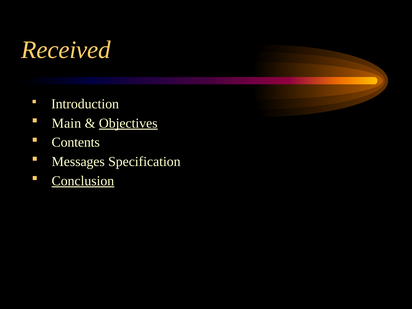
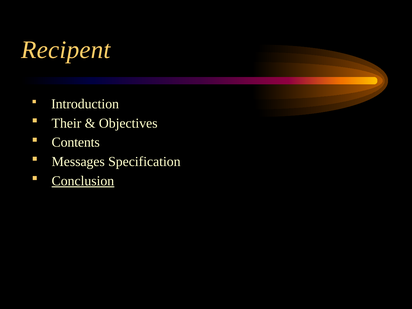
Received: Received -> Recipent (66, 50)
Main: Main -> Their (67, 123)
Objectives underline: present -> none (128, 123)
